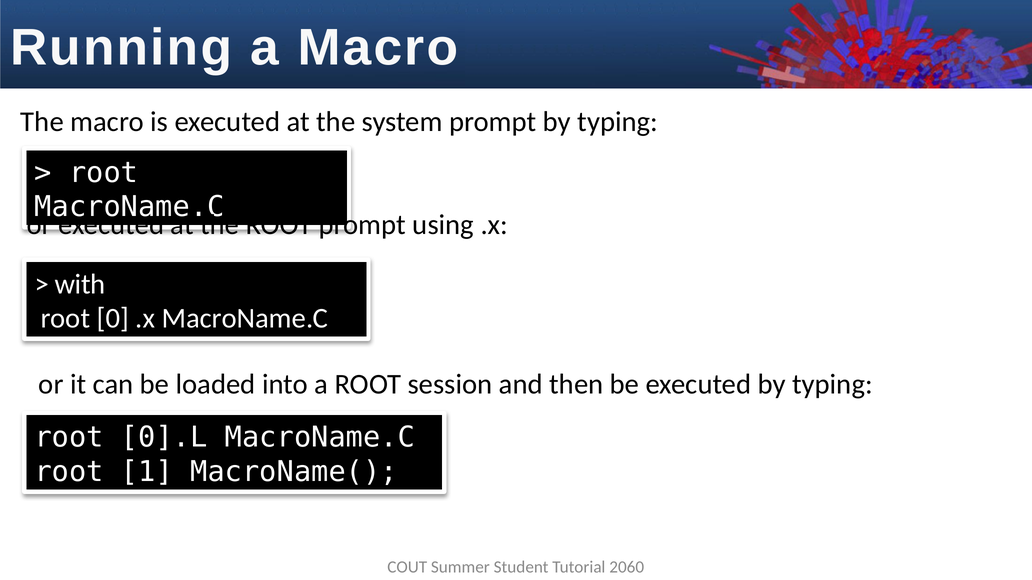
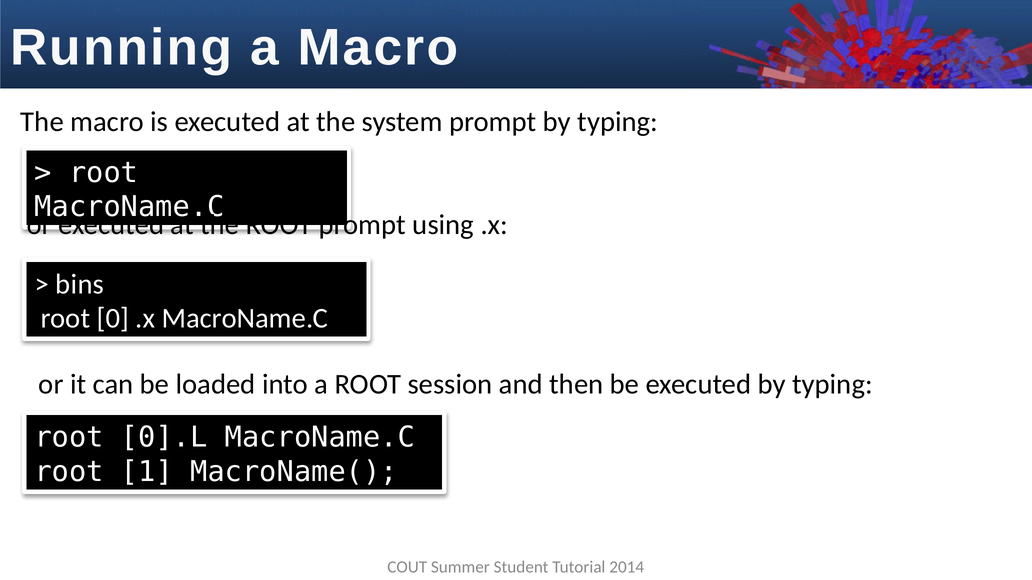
with: with -> bins (80, 284)
2060: 2060 -> 2014 (627, 567)
